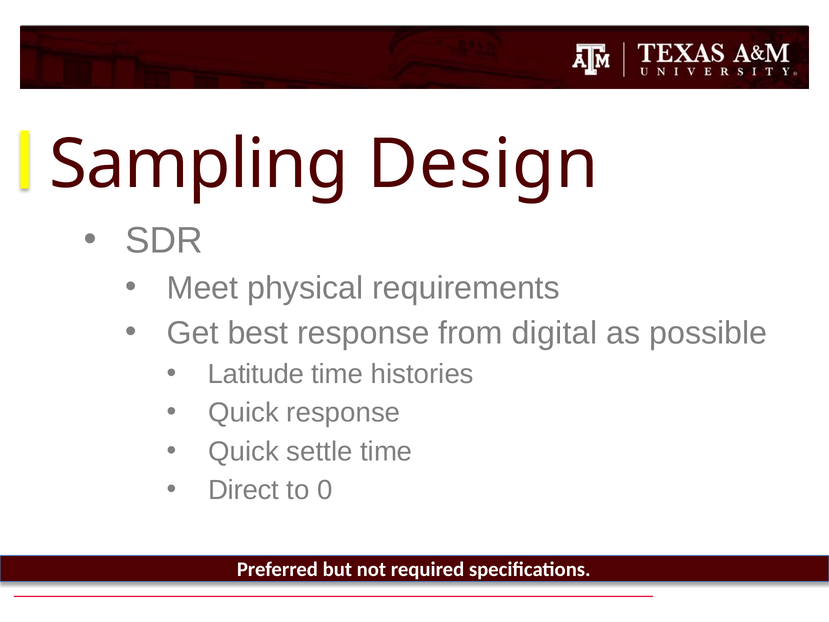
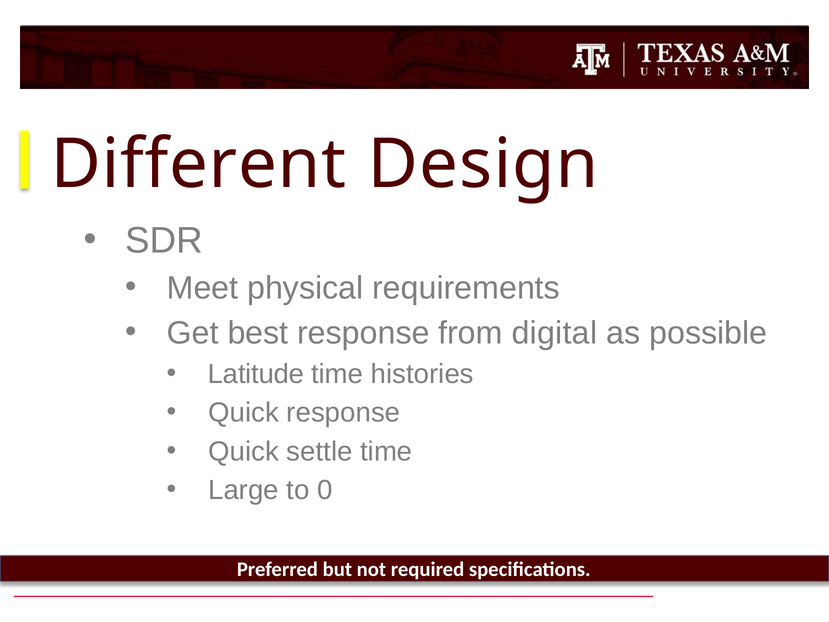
Sampling: Sampling -> Different (198, 164)
Direct: Direct -> Large (244, 490)
